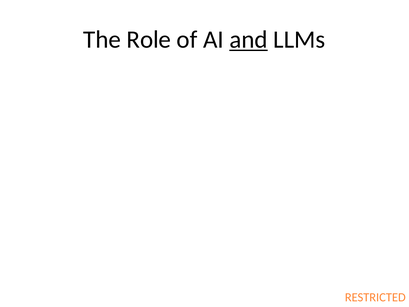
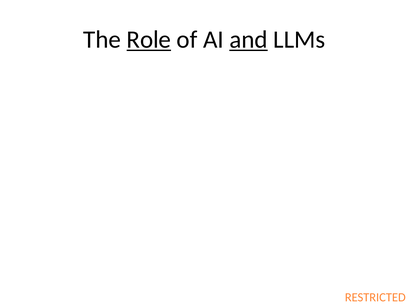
Role underline: none -> present (149, 40)
